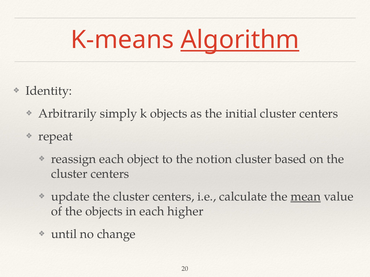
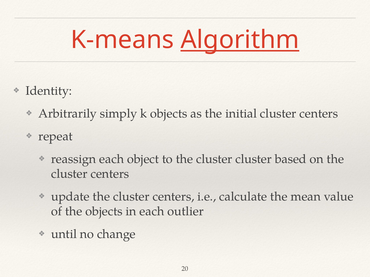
to the notion: notion -> cluster (214, 159)
mean underline: present -> none (306, 197)
higher: higher -> outlier (186, 212)
